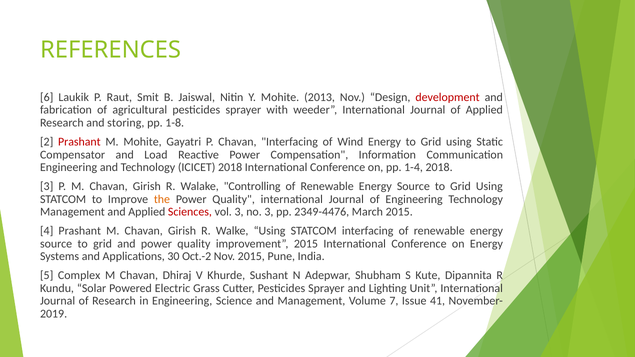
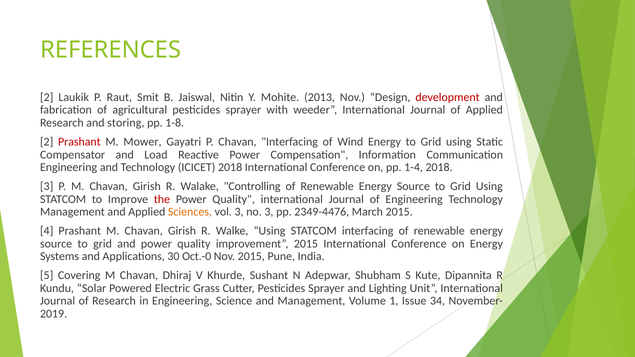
6: 6 -> 2 (47, 97)
M Mohite: Mohite -> Mower (143, 142)
the colour: orange -> red (162, 199)
Sciences colour: red -> orange (190, 212)
Oct.-2: Oct.-2 -> Oct.-0 (197, 257)
Complex: Complex -> Covering (79, 275)
7: 7 -> 1 (394, 301)
41: 41 -> 34 (438, 301)
